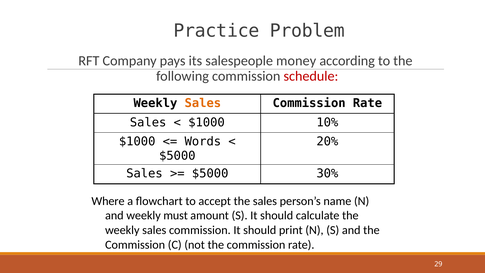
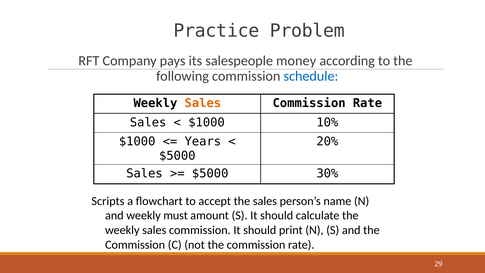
schedule colour: red -> blue (311, 76)
Words: Words -> Years (203, 141)
Where: Where -> Scripts (108, 201)
